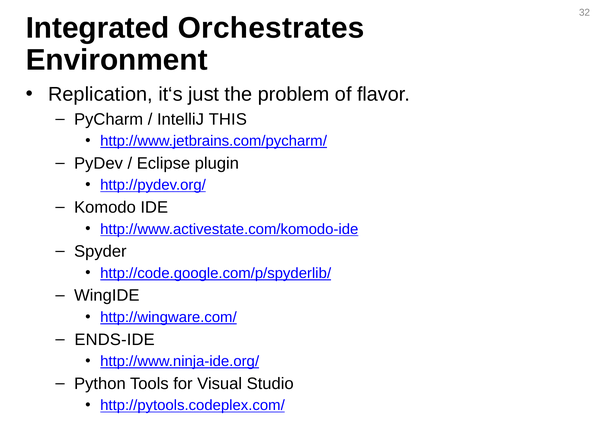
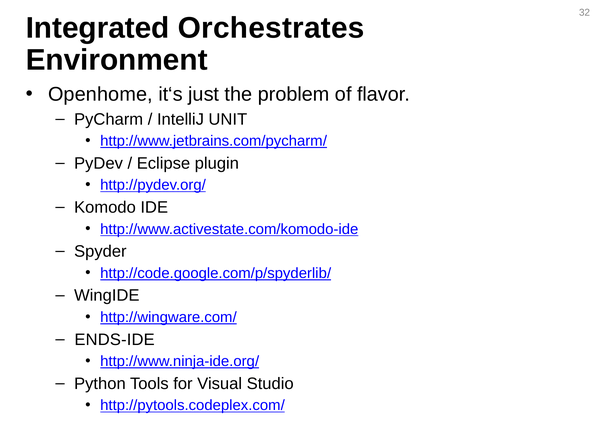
Replication: Replication -> Openhome (100, 94)
THIS: THIS -> UNIT (228, 119)
